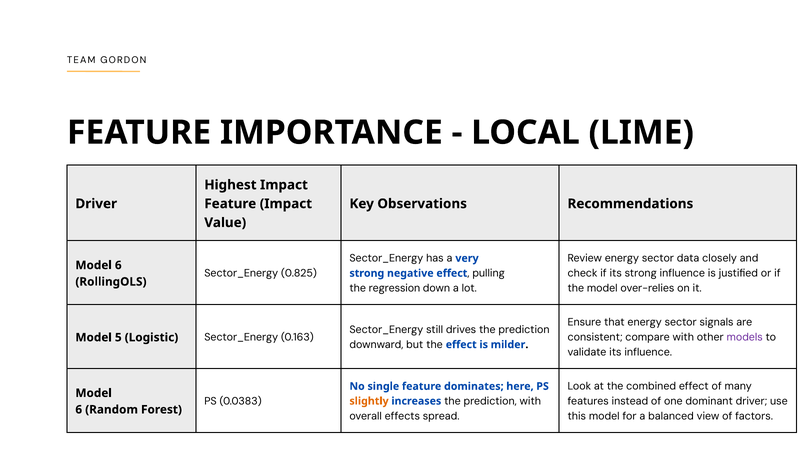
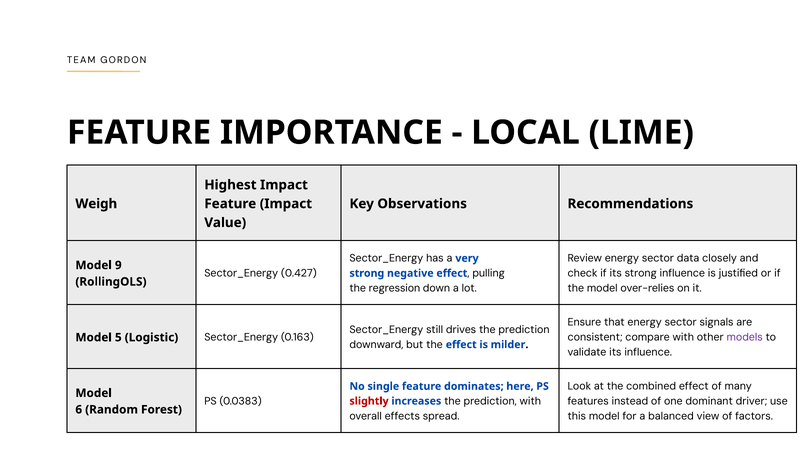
Driver: Driver -> Weigh (96, 204)
6: 6 -> 9 (118, 265)
0.825: 0.825 -> 0.427 (299, 273)
slightly colour: orange -> red (369, 401)
